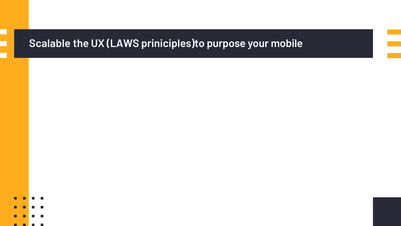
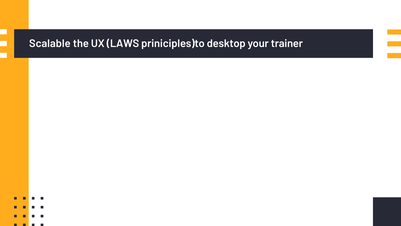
purpose: purpose -> desktop (226, 43)
mobile: mobile -> trainer (287, 43)
